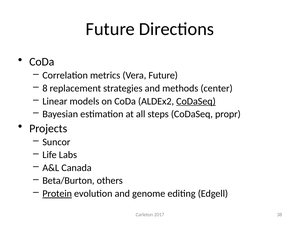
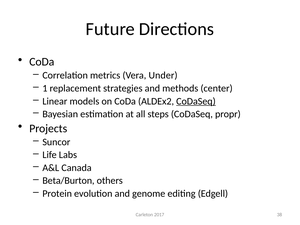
Vera Future: Future -> Under (163, 75)
8: 8 -> 1 (45, 88)
Protein underline: present -> none (57, 194)
